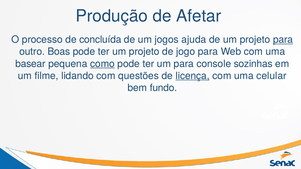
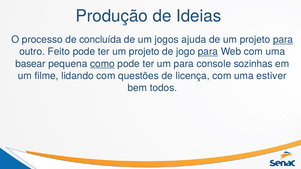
Afetar: Afetar -> Ideias (199, 16)
Boas: Boas -> Feito (59, 52)
para underline: none -> present (208, 52)
licença underline: present -> none (193, 76)
celular: celular -> estiver (272, 76)
fundo: fundo -> todos (163, 88)
